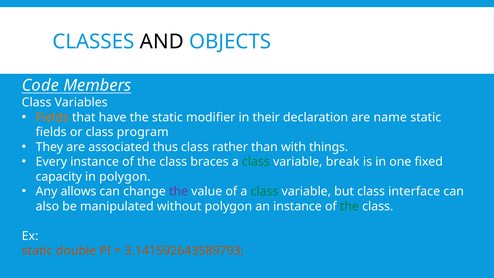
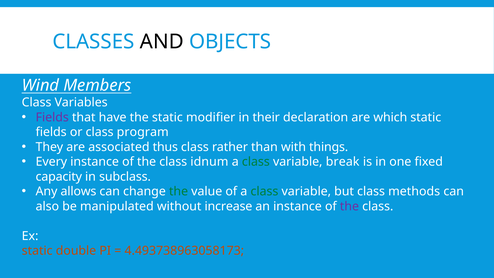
Code: Code -> Wind (40, 85)
Fields colour: orange -> purple (52, 117)
name: name -> which (390, 117)
braces: braces -> idnum (209, 162)
in polygon: polygon -> subclass (125, 177)
the colour: purple -> green (179, 191)
interface: interface -> methods (414, 191)
without polygon: polygon -> increase (228, 206)
the colour: green -> purple (349, 206)
3.141592643589793: 3.141592643589793 -> 4.493738963058173 (184, 251)
